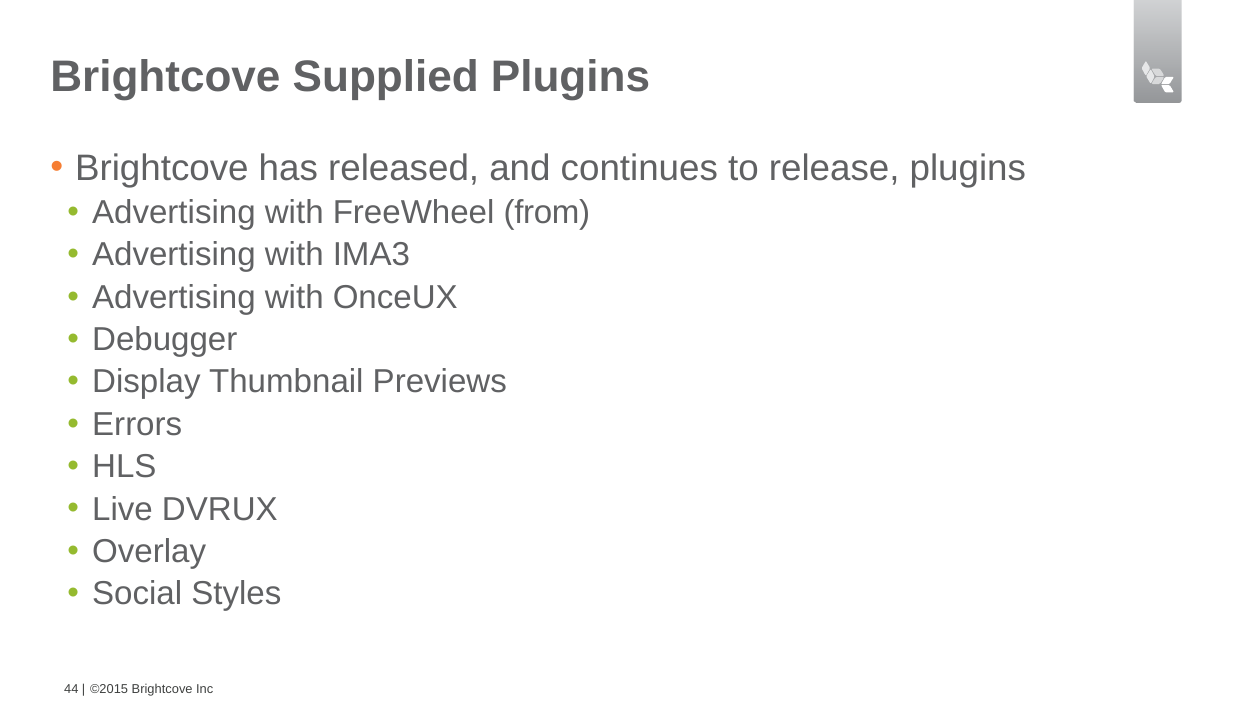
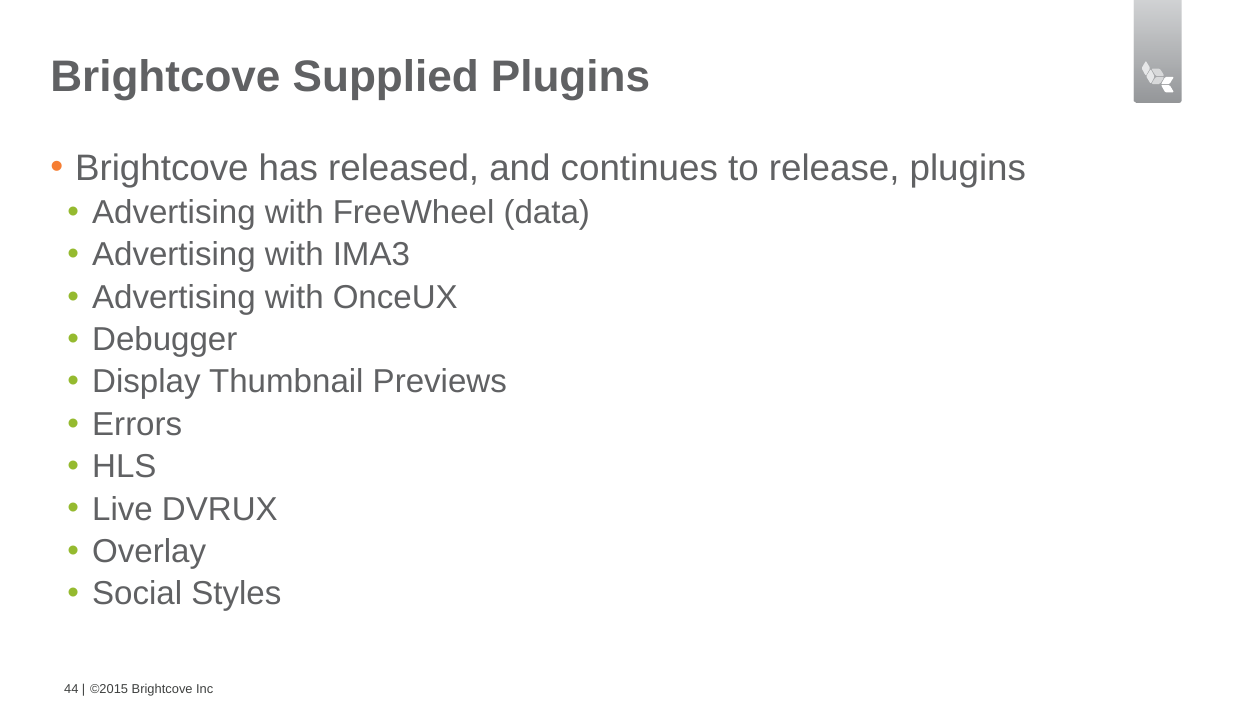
from: from -> data (547, 212)
